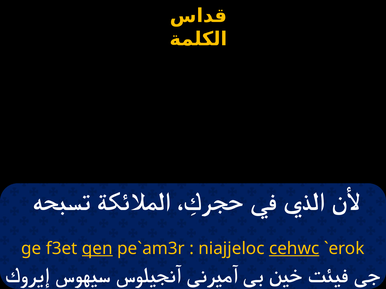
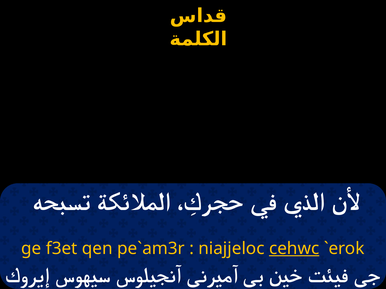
qen underline: present -> none (97, 249)
